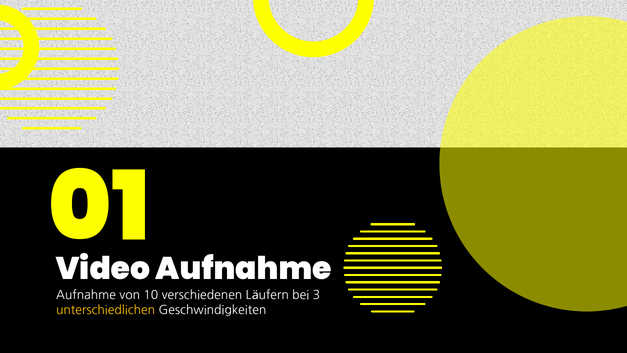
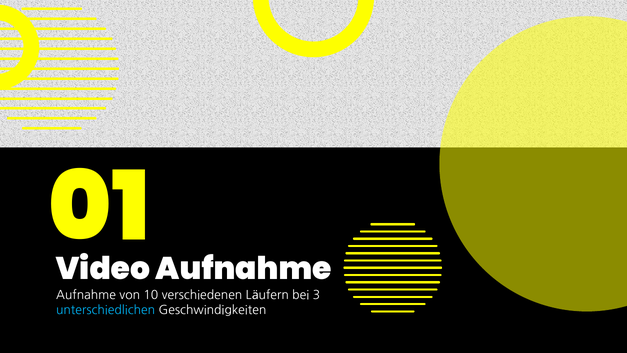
unterschiedlichen colour: yellow -> light blue (106, 310)
